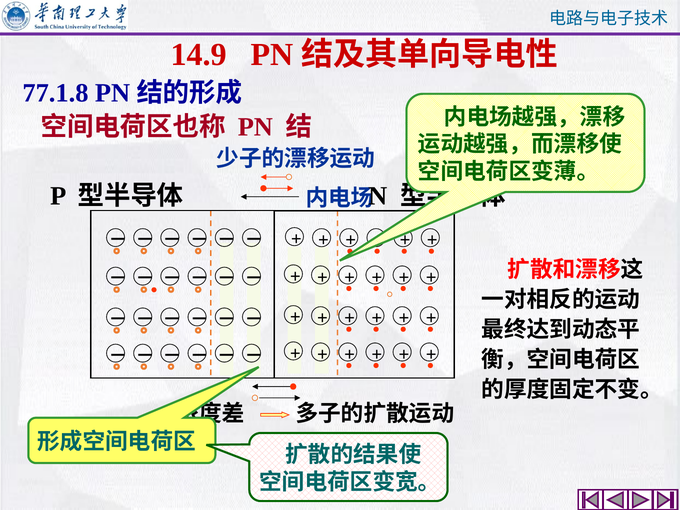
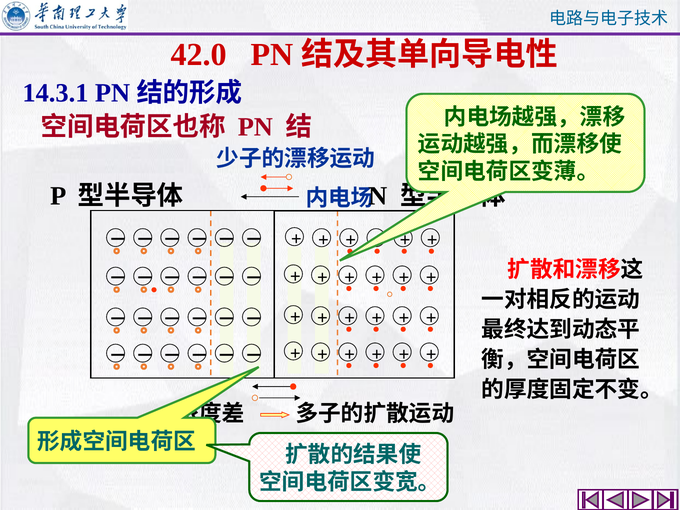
14.9: 14.9 -> 42.0 (199, 55)
77.1.8: 77.1.8 -> 14.3.1 (55, 93)
